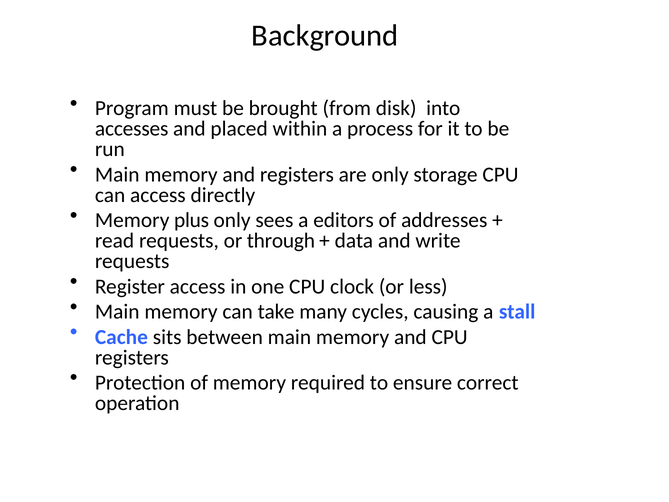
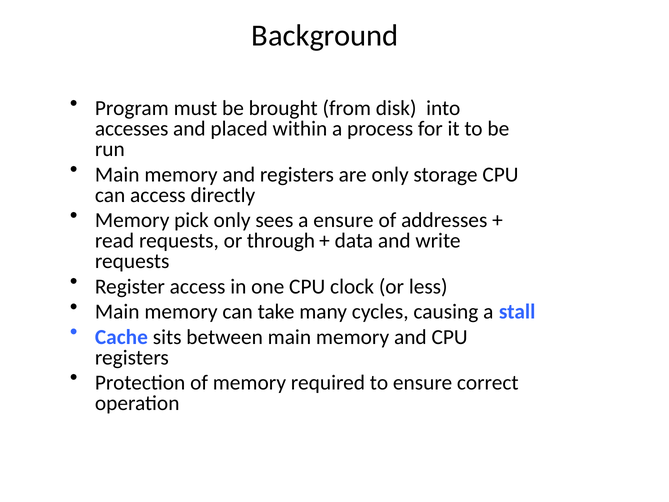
plus: plus -> pick (192, 220)
a editors: editors -> ensure (343, 220)
